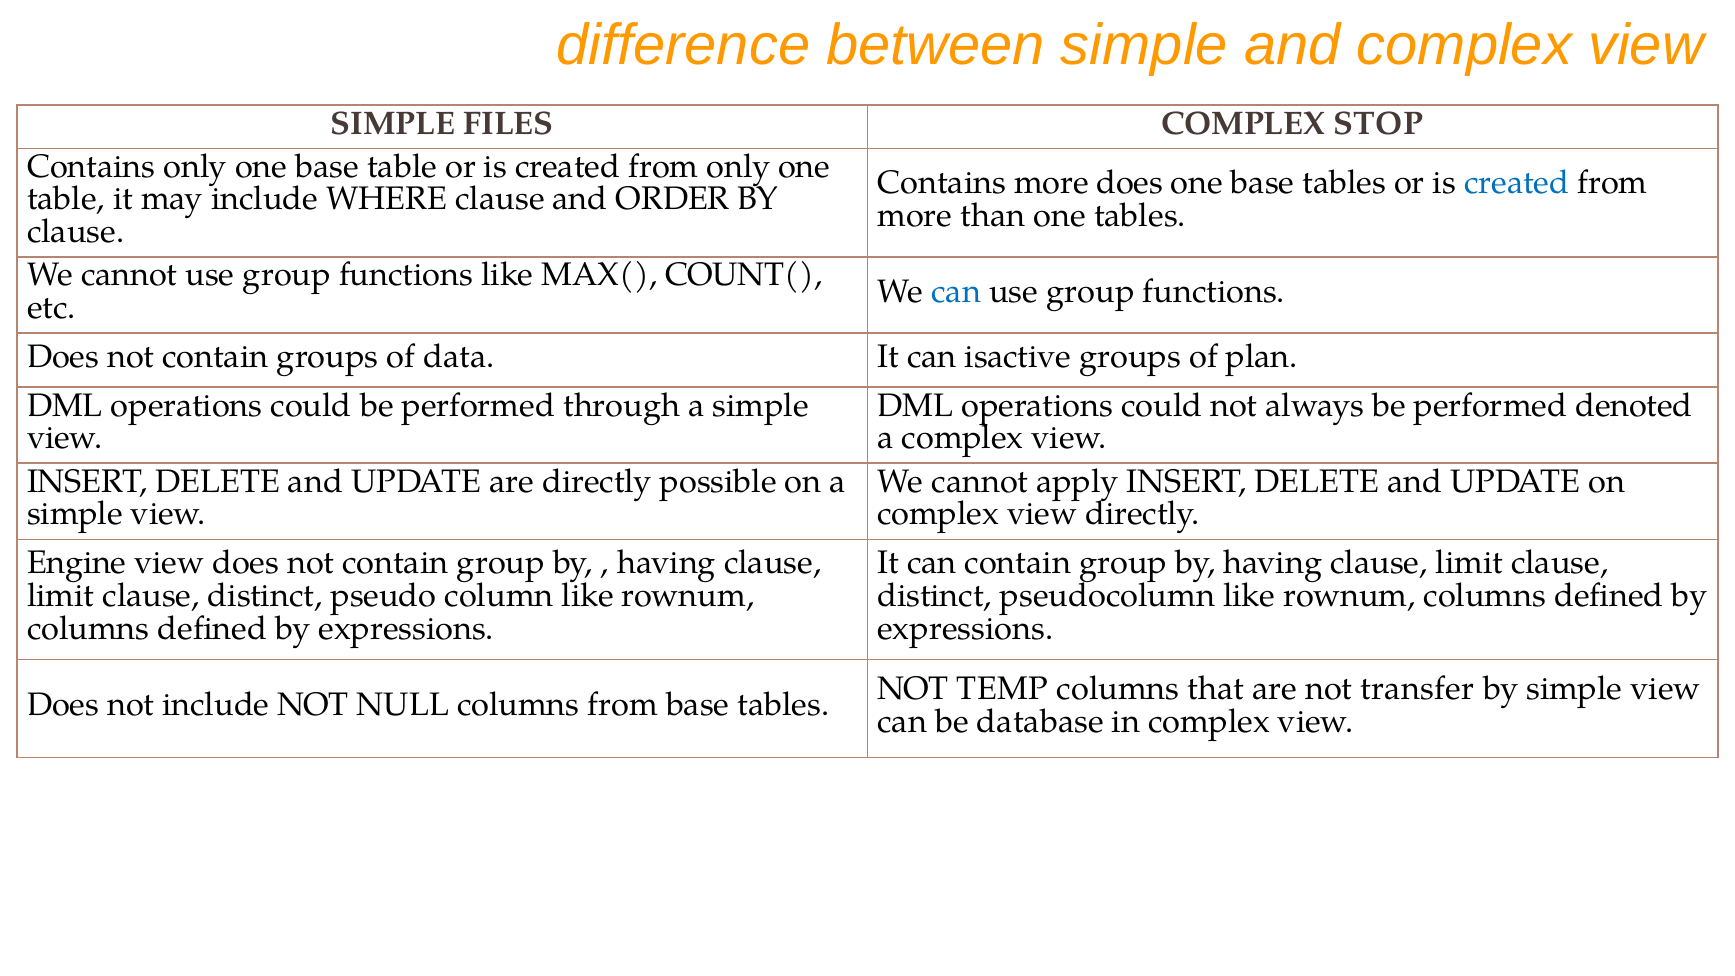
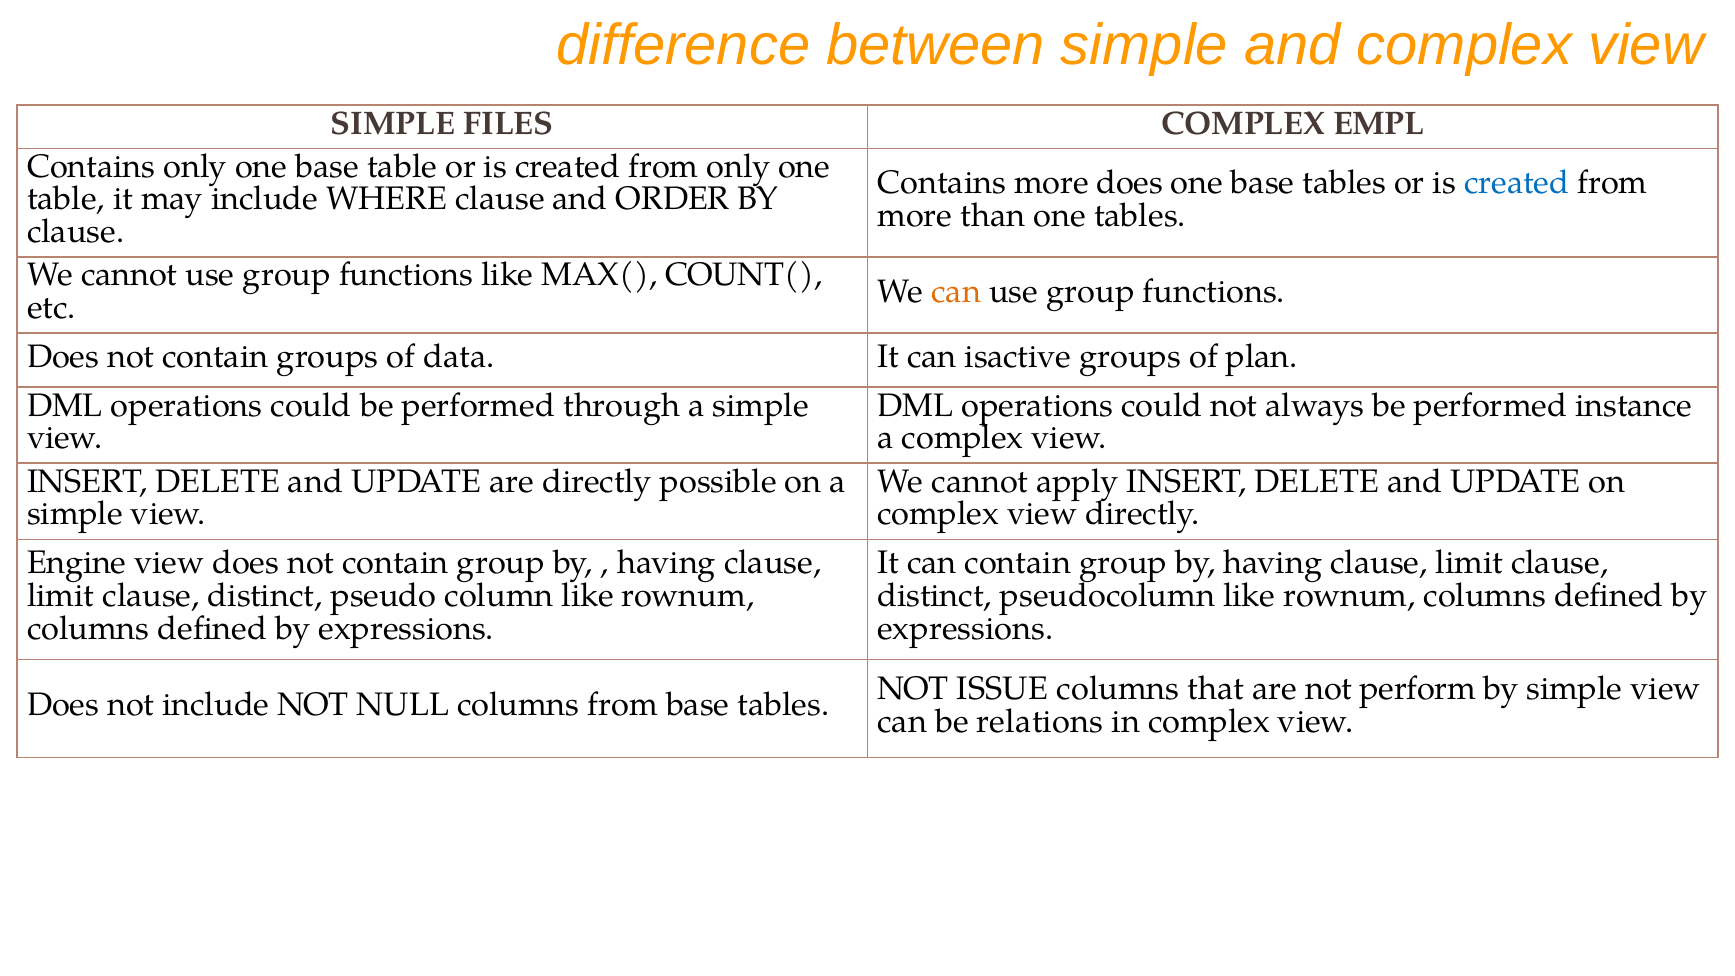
STOP: STOP -> EMPL (1379, 123)
can colour: blue -> orange (956, 291)
denoted: denoted -> instance (1634, 405)
TEMP: TEMP -> ISSUE (1003, 689)
transfer: transfer -> perform (1418, 689)
database: database -> relations (1040, 721)
